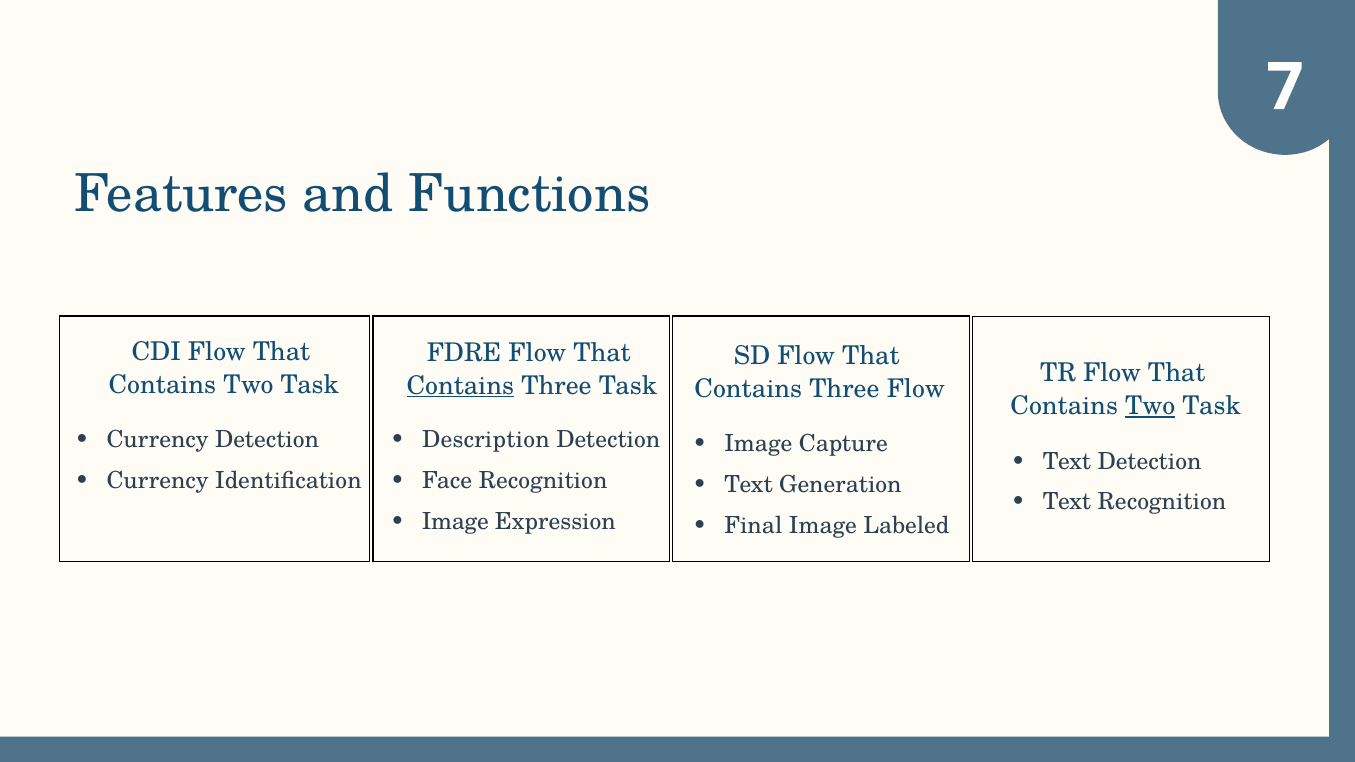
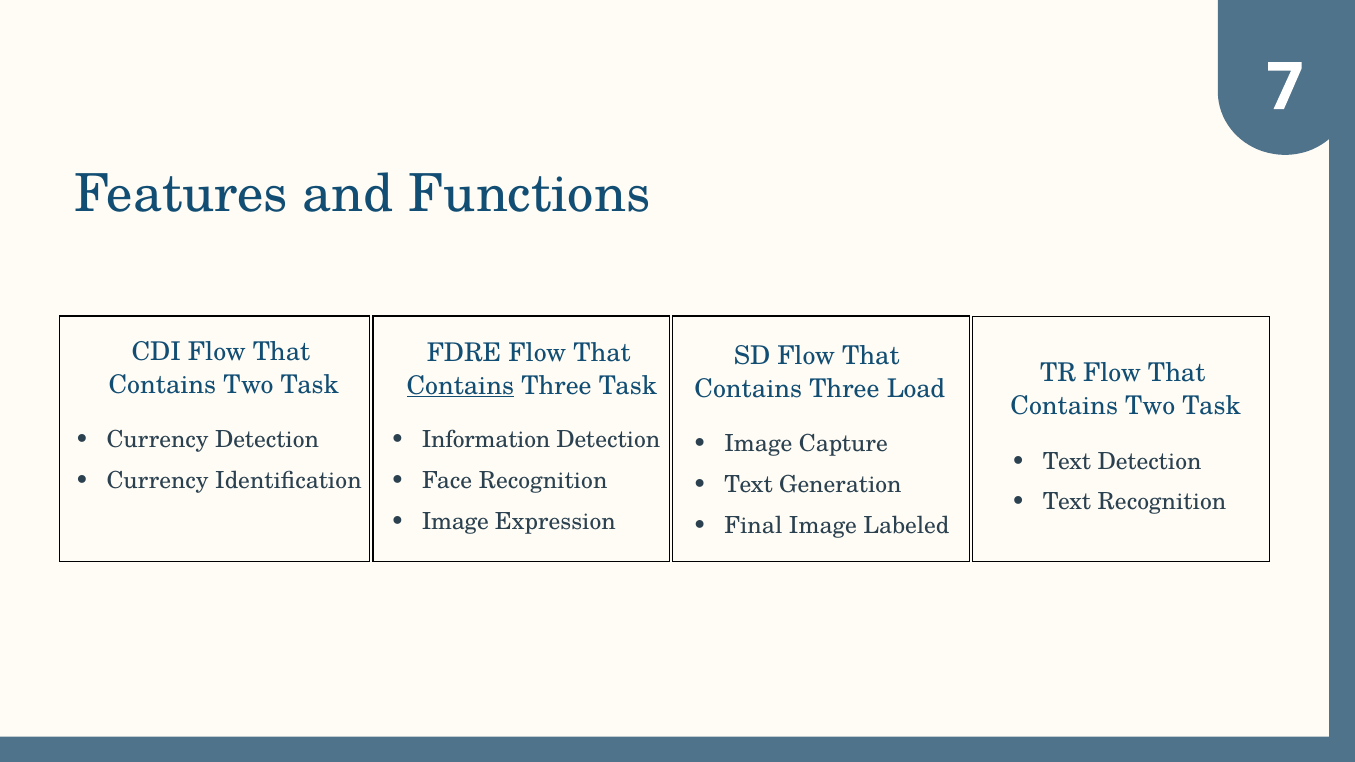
Three Flow: Flow -> Load (916, 389)
Two underline: present -> none (1150, 406)
Description: Description -> Information (486, 440)
